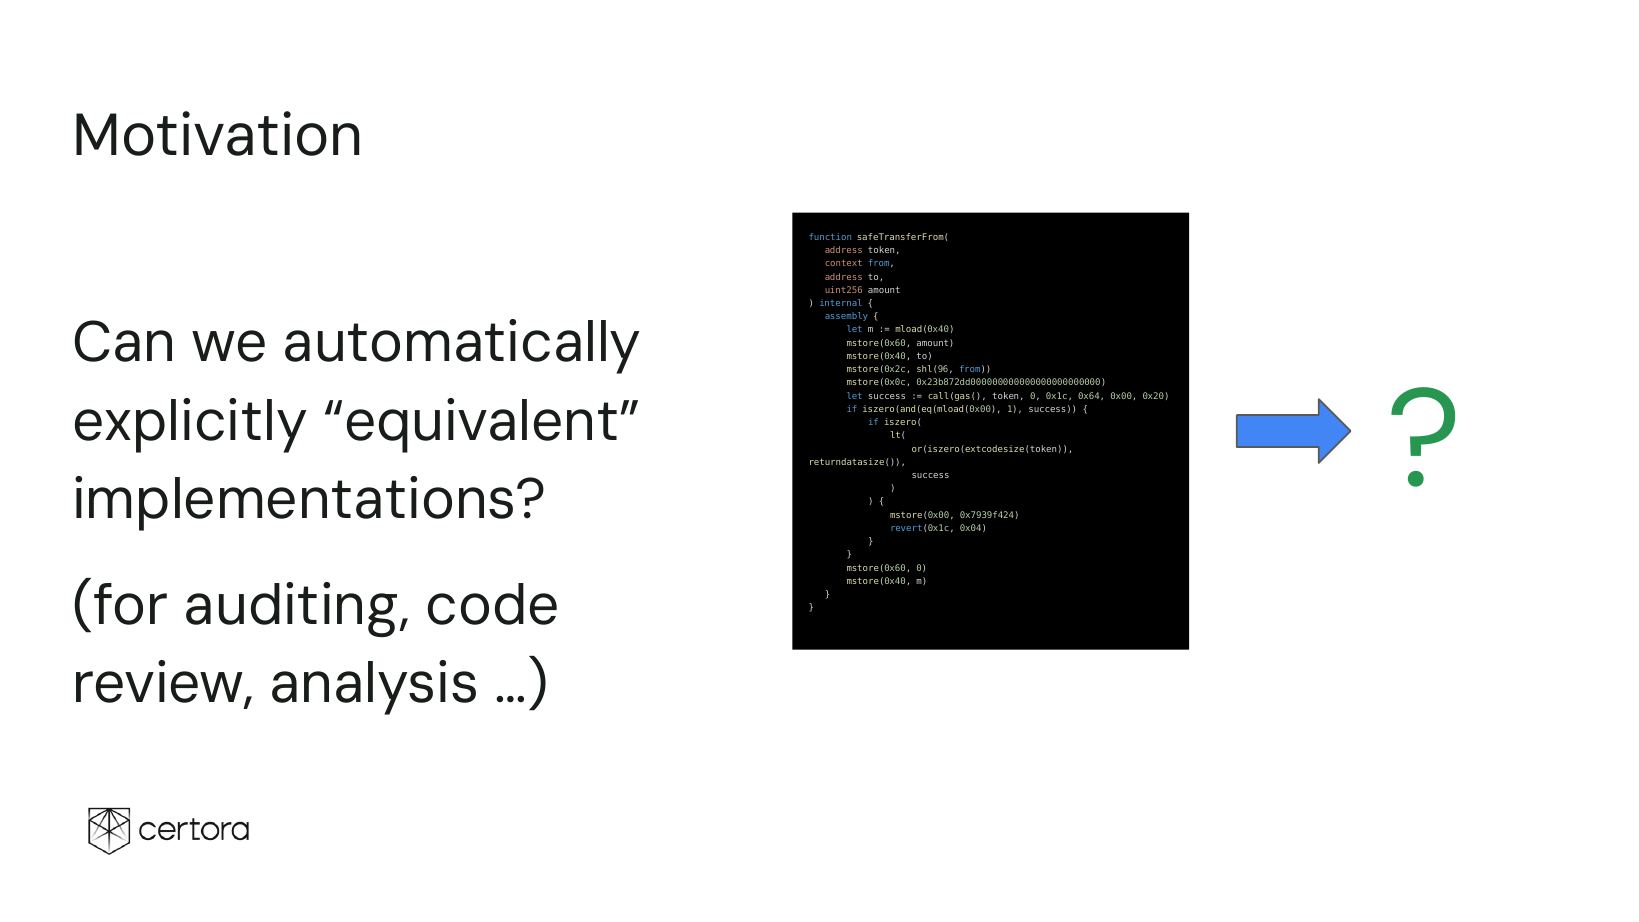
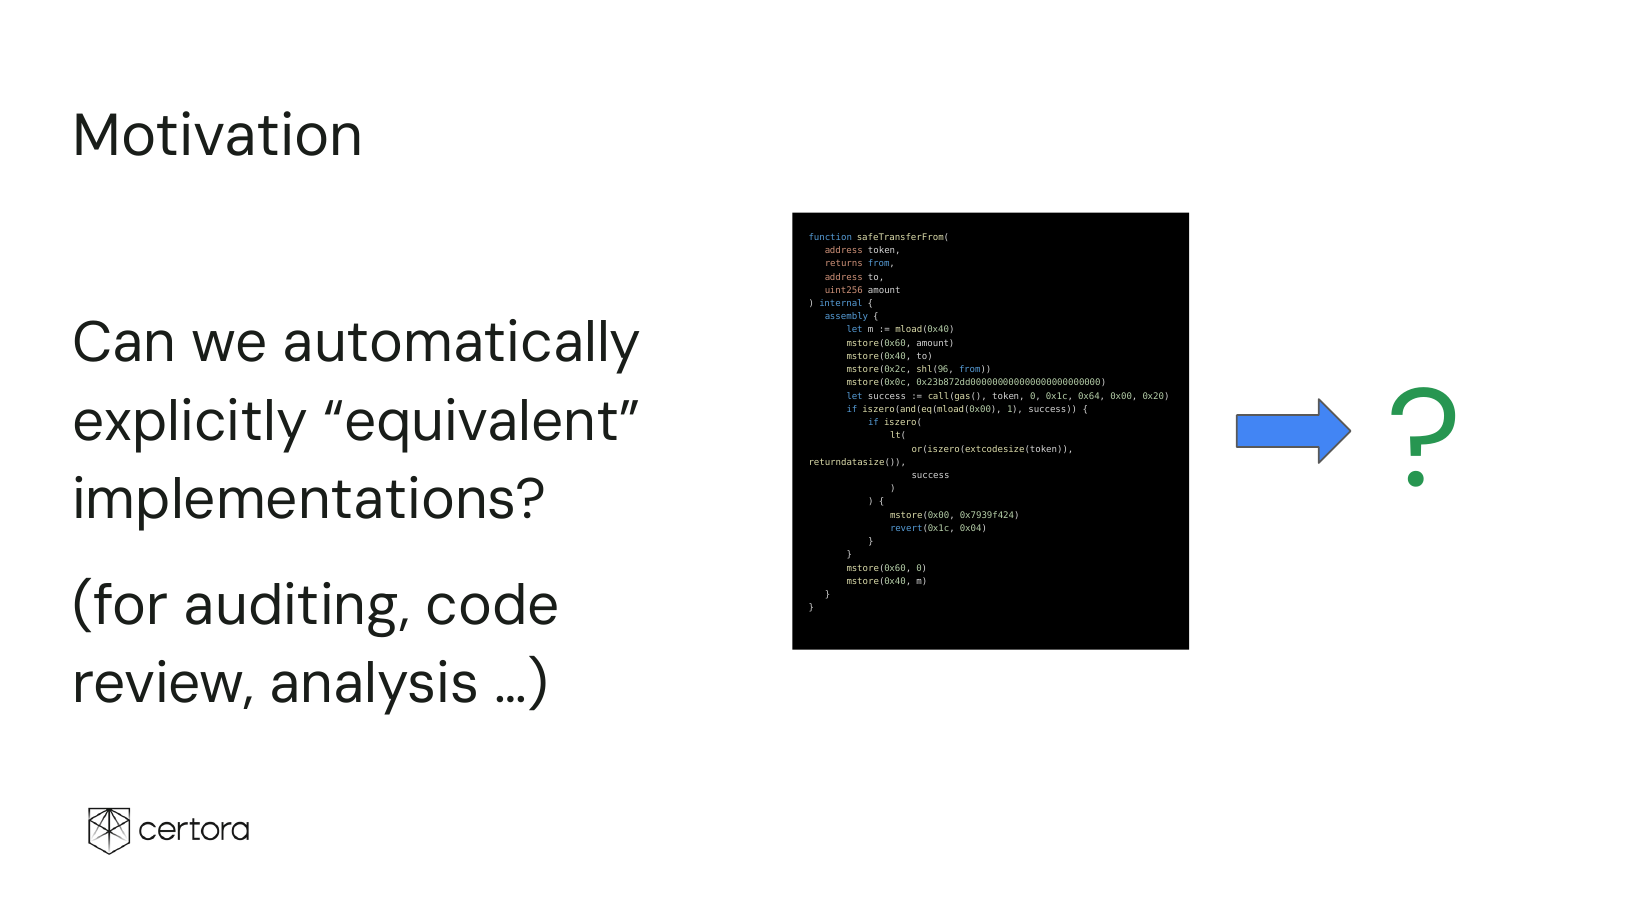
context: context -> returns (844, 264)
